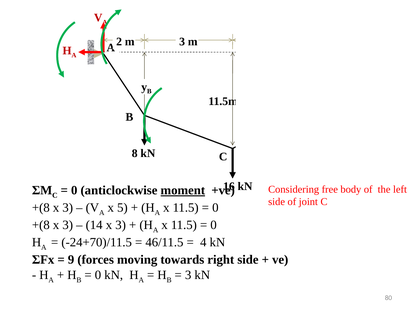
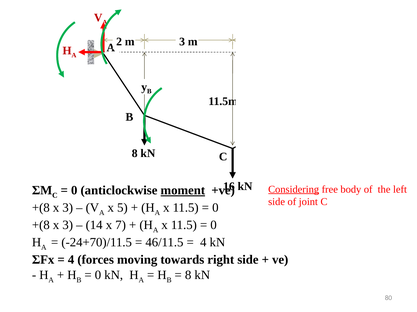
Considering underline: none -> present (294, 190)
14 x 3: 3 -> 7 (121, 226)
9: 9 -> 4 (71, 260)
3: 3 -> 8 (188, 276)
